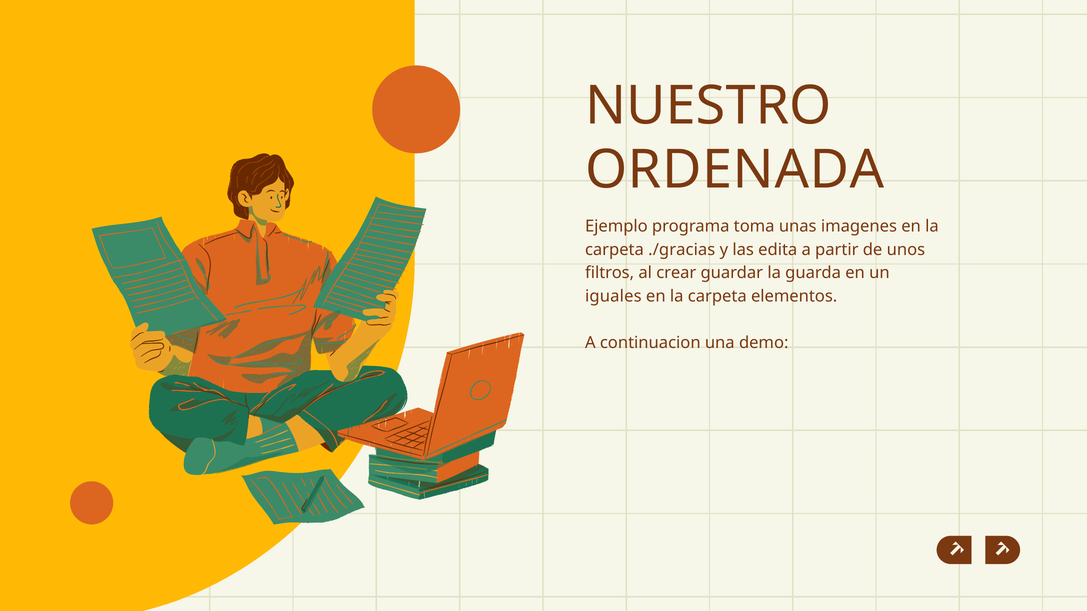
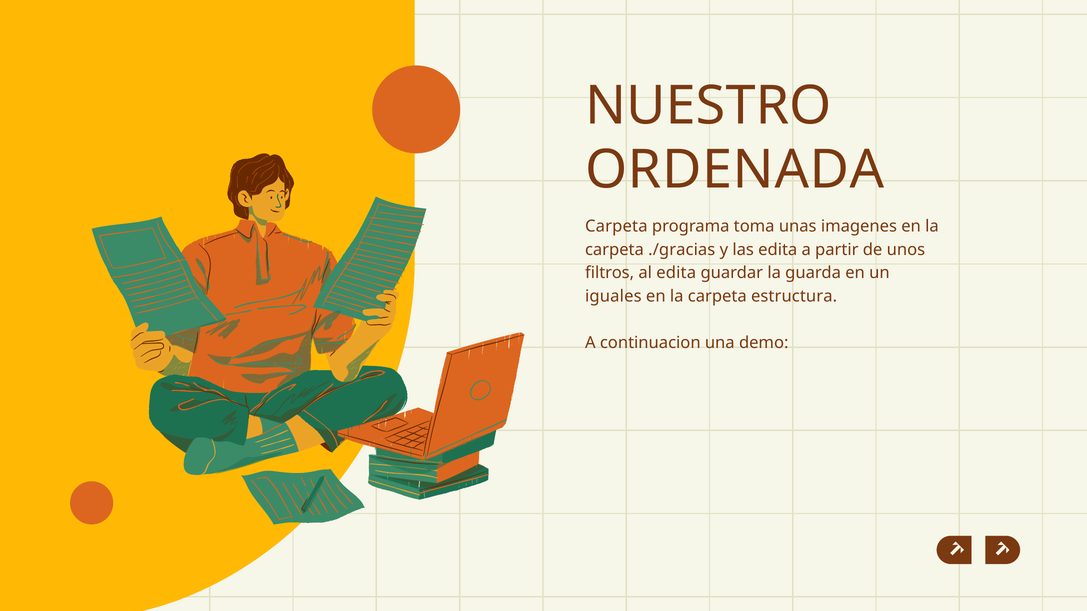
Ejemplo: Ejemplo -> Carpeta (616, 227)
al crear: crear -> edita (676, 273)
elementos: elementos -> estructura (794, 296)
